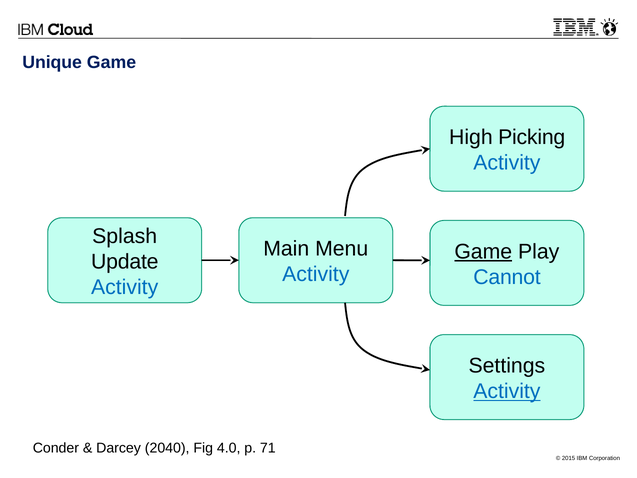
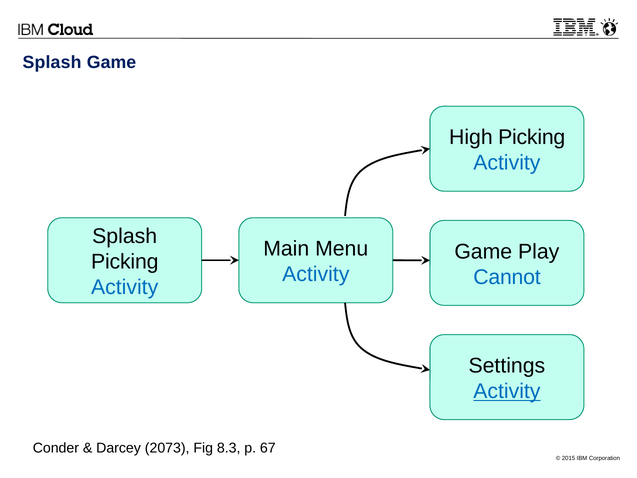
Unique: Unique -> Splash (52, 62)
Game underline: present -> none (483, 252)
Update: Update -> Picking (125, 262)
2040: 2040 -> 2073 (167, 448)
4.0: 4.0 -> 8.3 (229, 448)
71: 71 -> 67 (268, 448)
